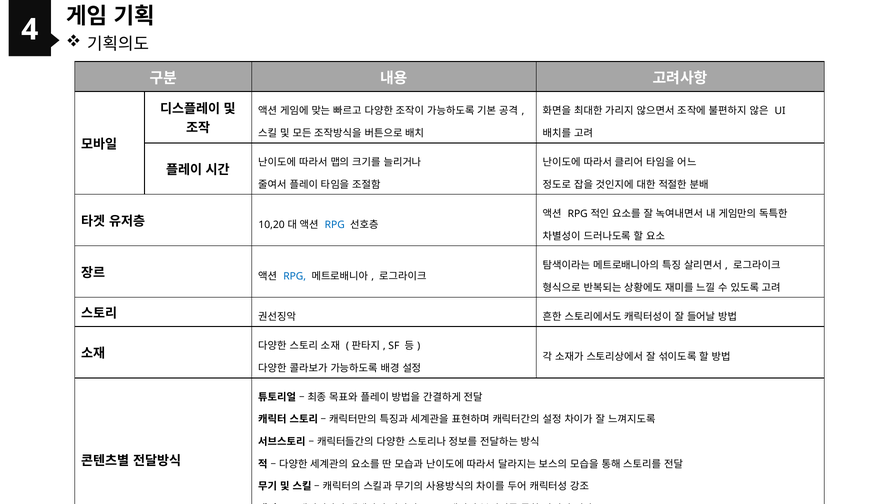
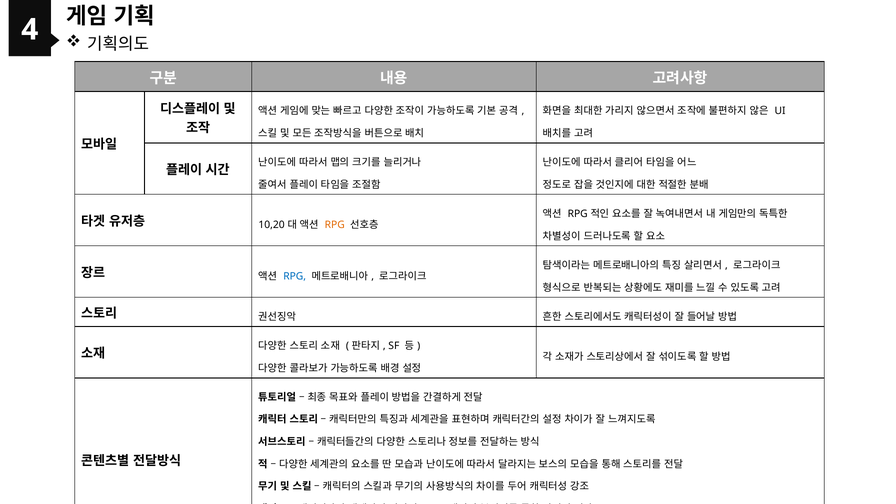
RPG colour: blue -> orange (335, 225)
